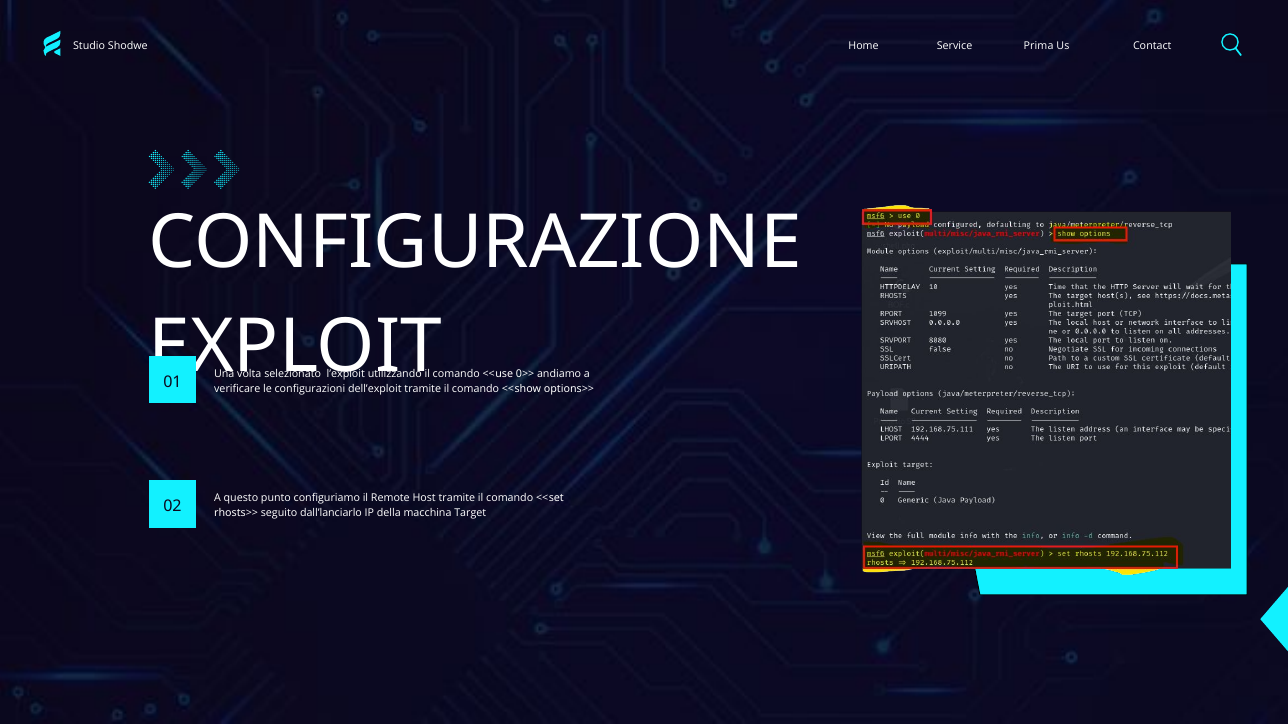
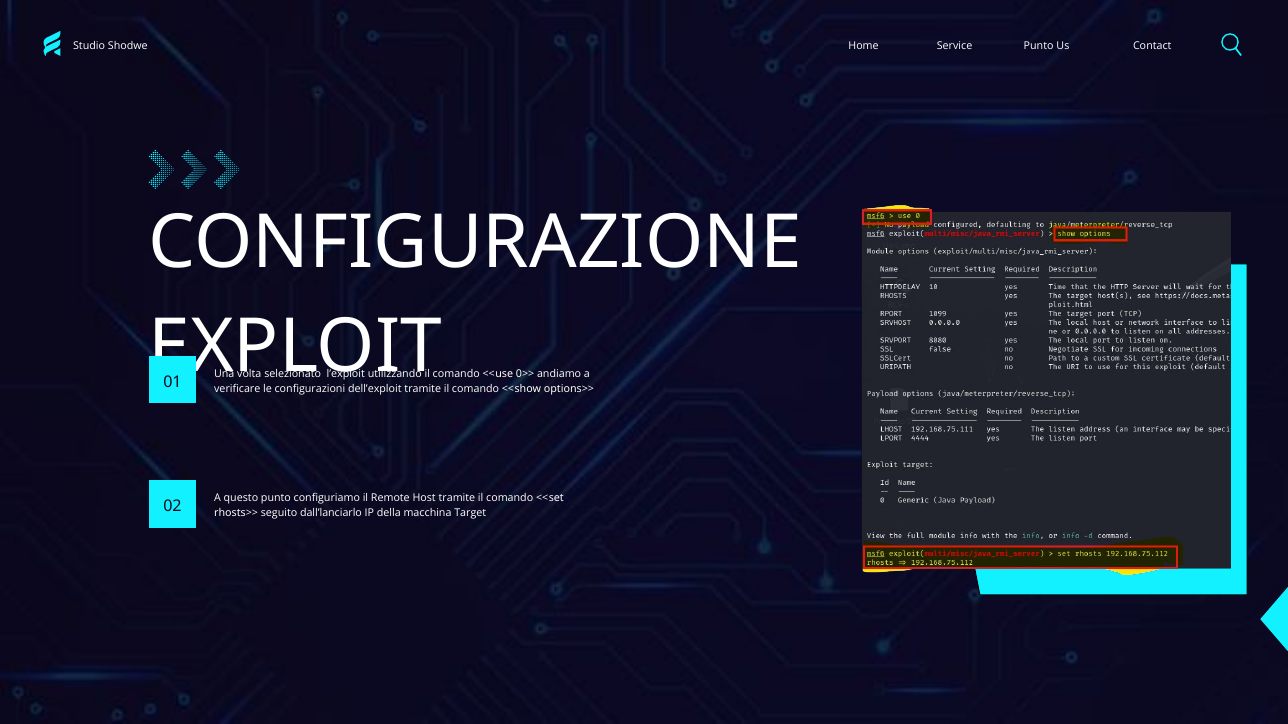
Prima: Prima -> Punto (1039, 46)
